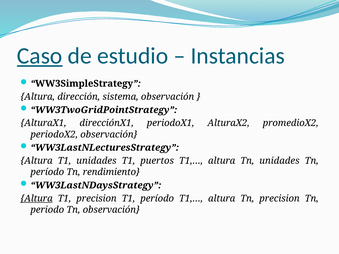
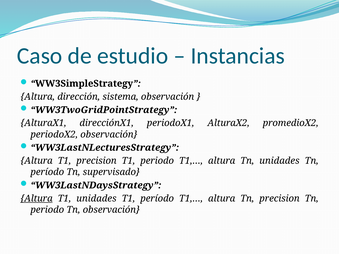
Caso underline: present -> none (40, 56)
T1 unidades: unidades -> precision (96, 161)
T1 puertos: puertos -> periodo (157, 161)
rendimiento: rendimiento -> supervisado (111, 172)
T1 precision: precision -> unidades (96, 199)
